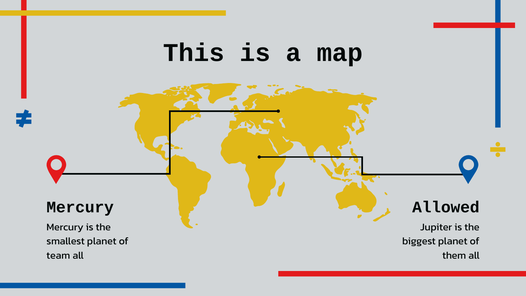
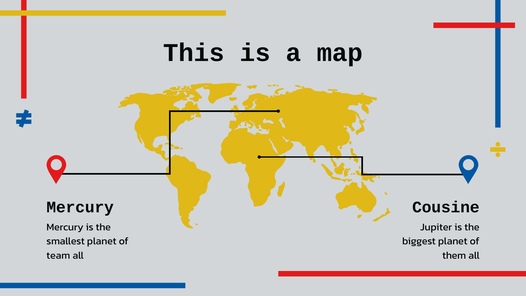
Allowed: Allowed -> Cousine (446, 207)
